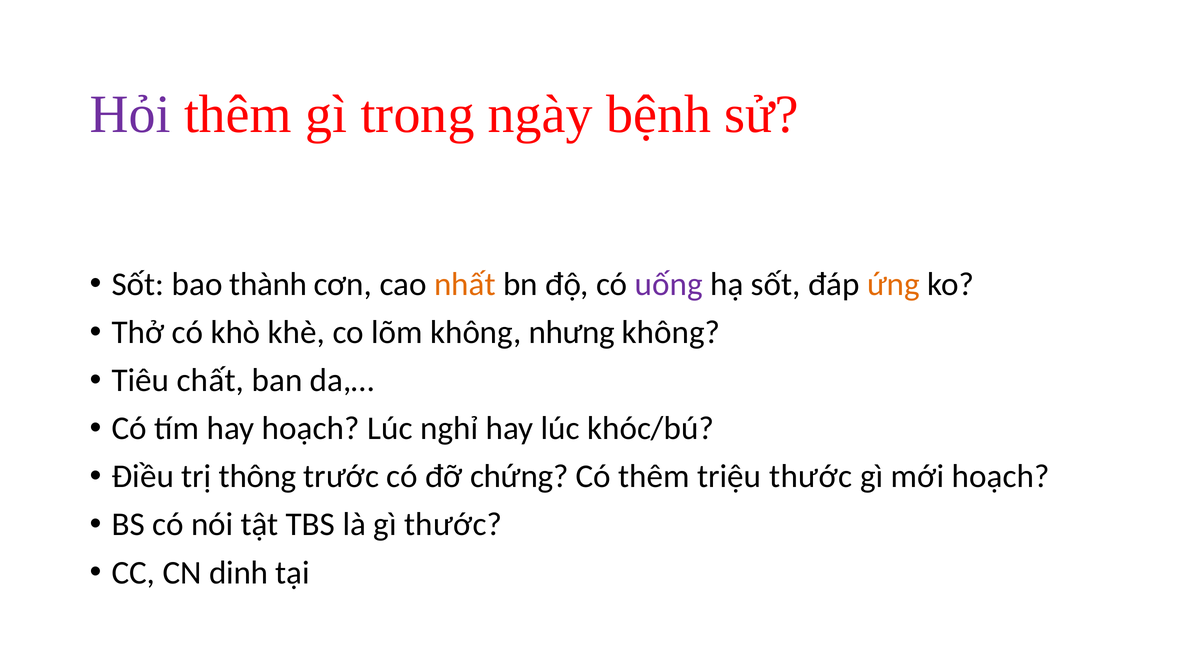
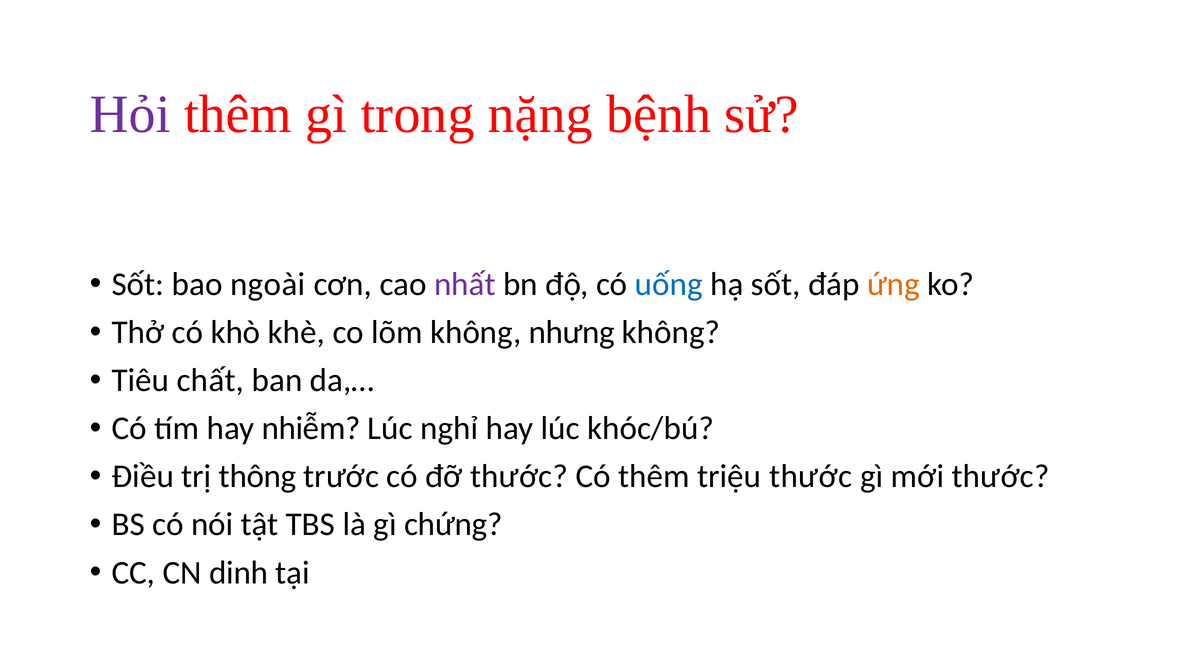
ngày: ngày -> nặng (540, 114)
thành: thành -> ngoài (268, 284)
nhất colour: orange -> purple (465, 284)
uống colour: purple -> blue (669, 284)
hay hoạch: hoạch -> nhiễm (311, 428)
đỡ chứng: chứng -> thước (519, 477)
mới hoạch: hoạch -> thước (1001, 477)
gì thước: thước -> chứng (453, 525)
